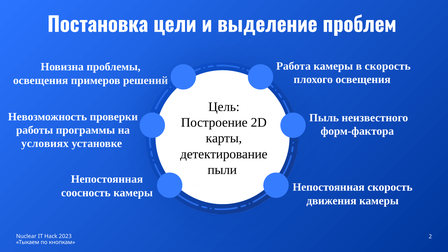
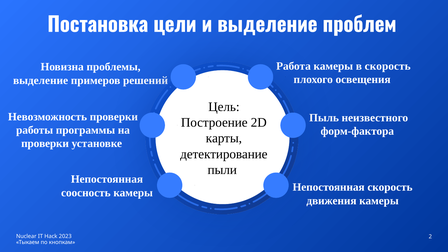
освещения: освещения -> выделение (41, 80)
условиях: условиях -> проверки (45, 144)
